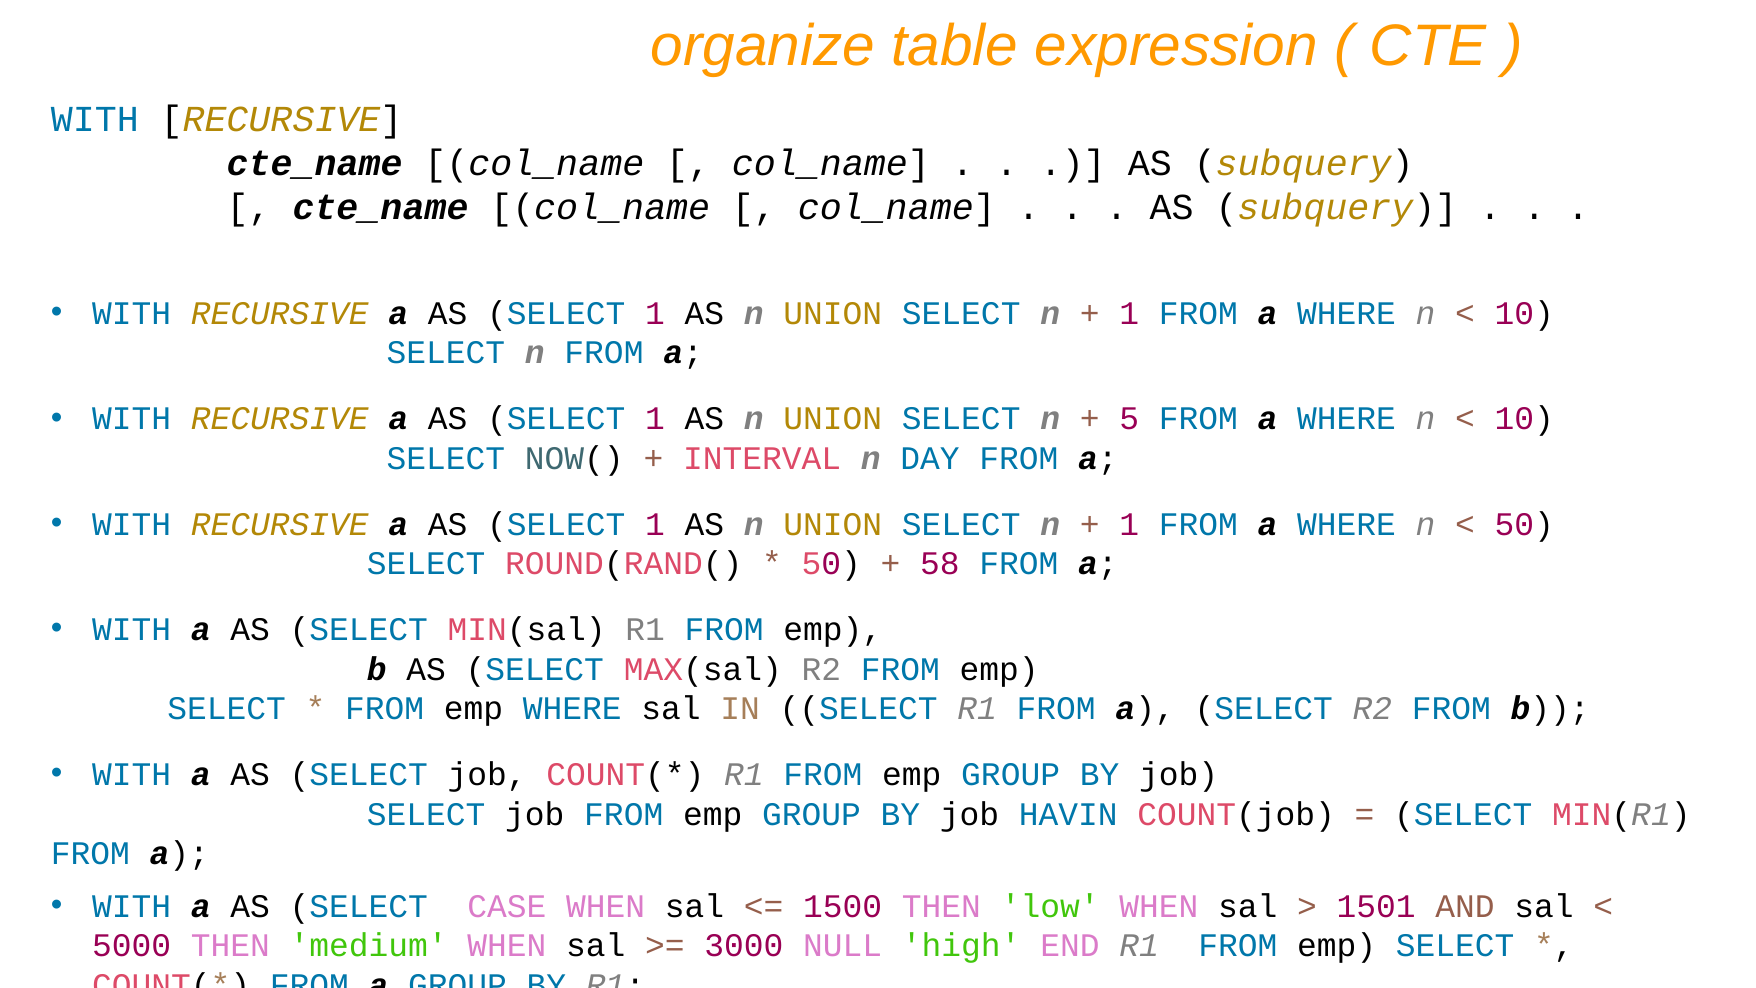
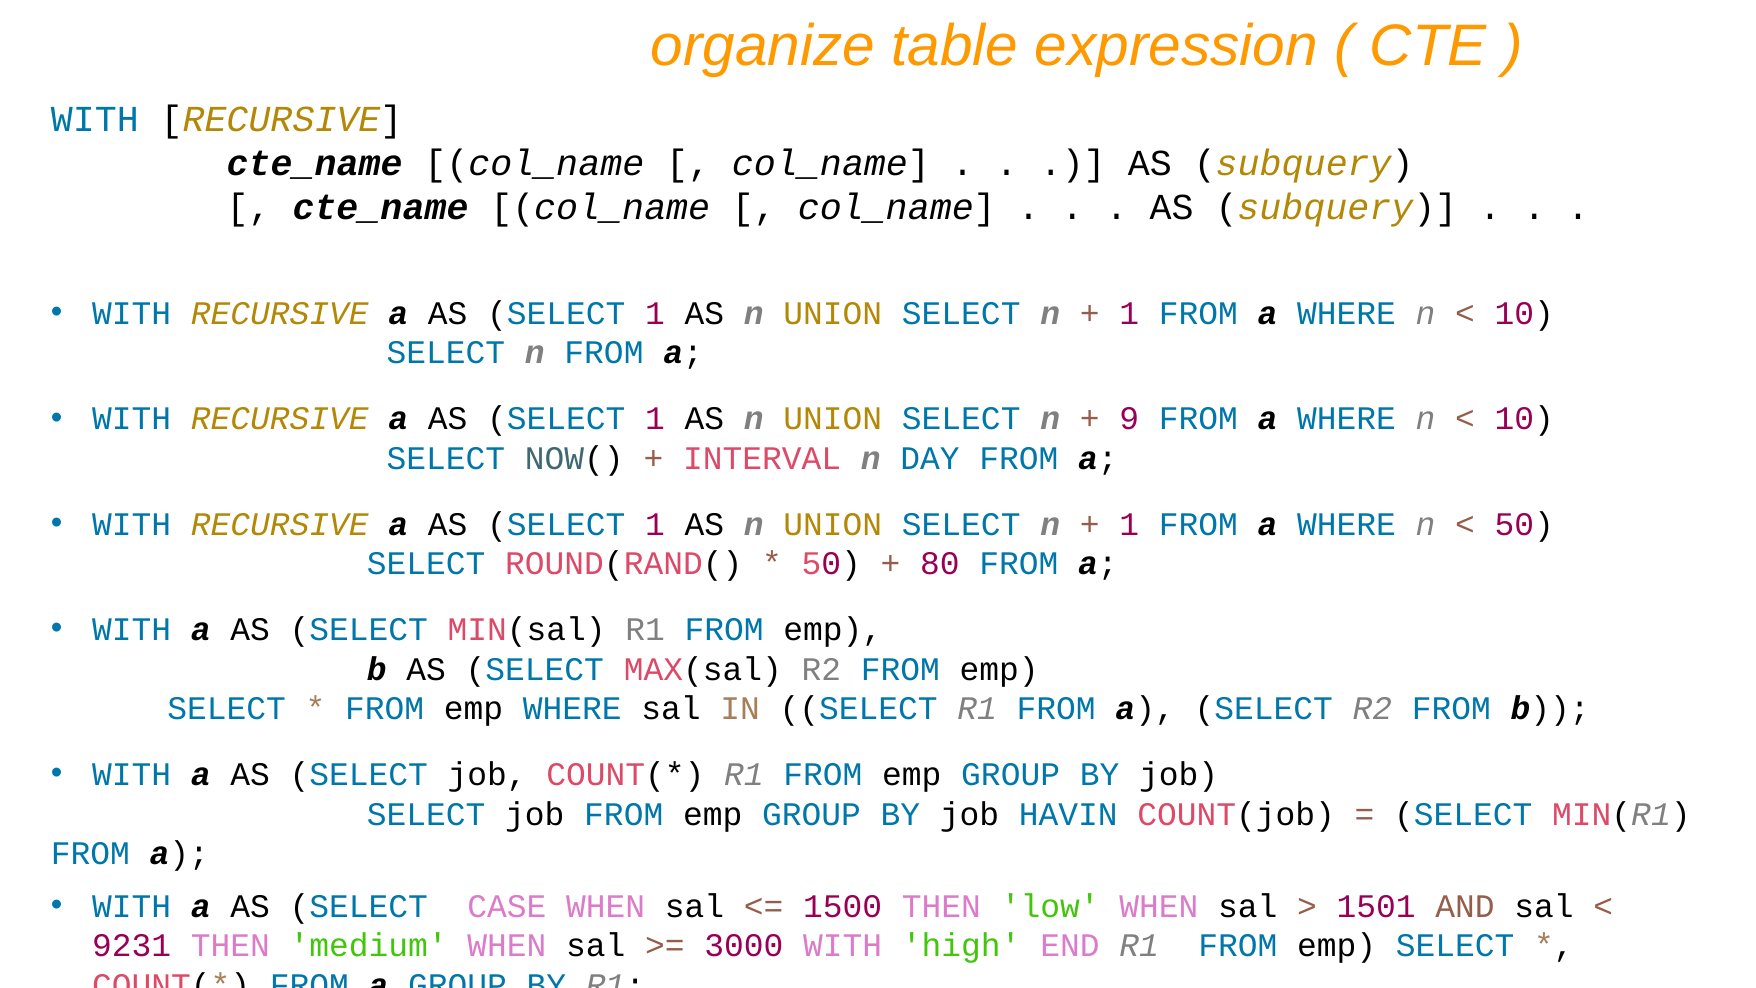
5: 5 -> 9 (1129, 419)
58: 58 -> 80 (940, 564)
5000: 5000 -> 9231 (132, 946)
3000 NULL: NULL -> WITH (843, 946)
